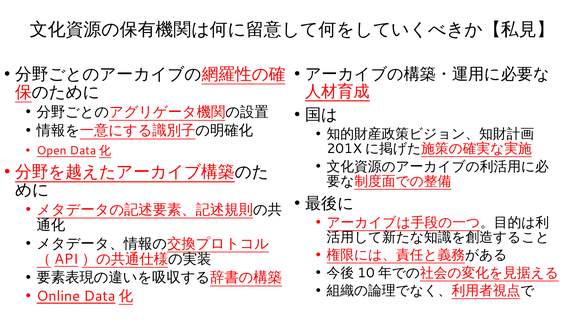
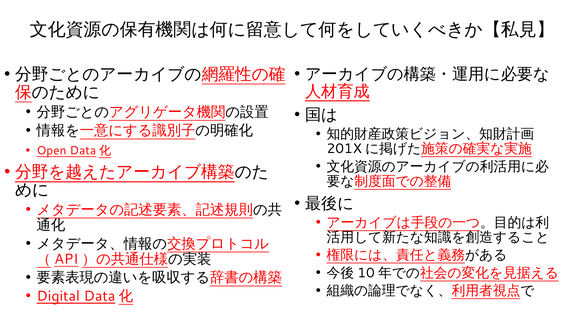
Online: Online -> Digital (58, 296)
